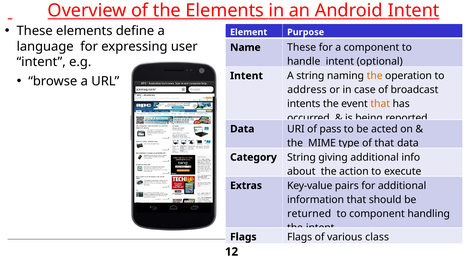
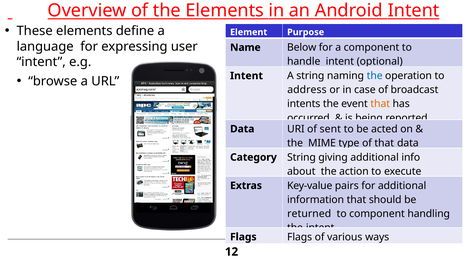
Name These: These -> Below (302, 48)
the colour: orange -> blue (375, 76)
pass: pass -> sent (330, 129)
class: class -> ways (377, 238)
